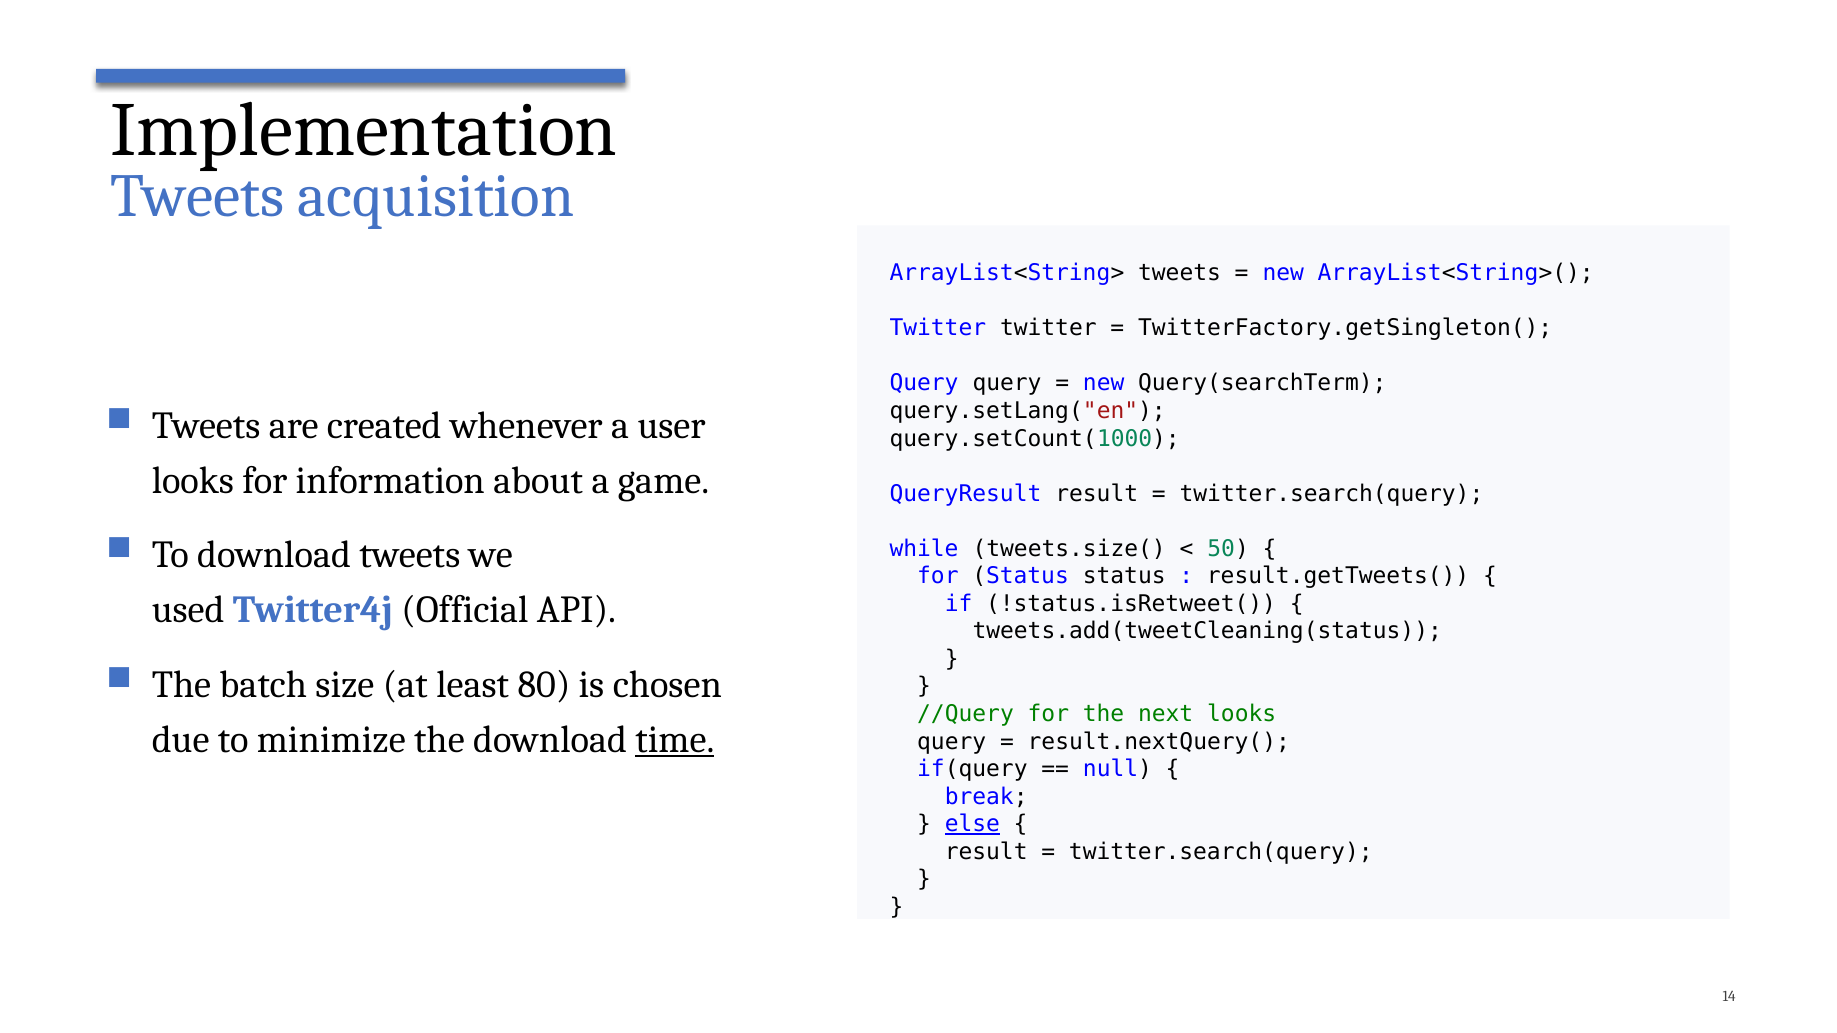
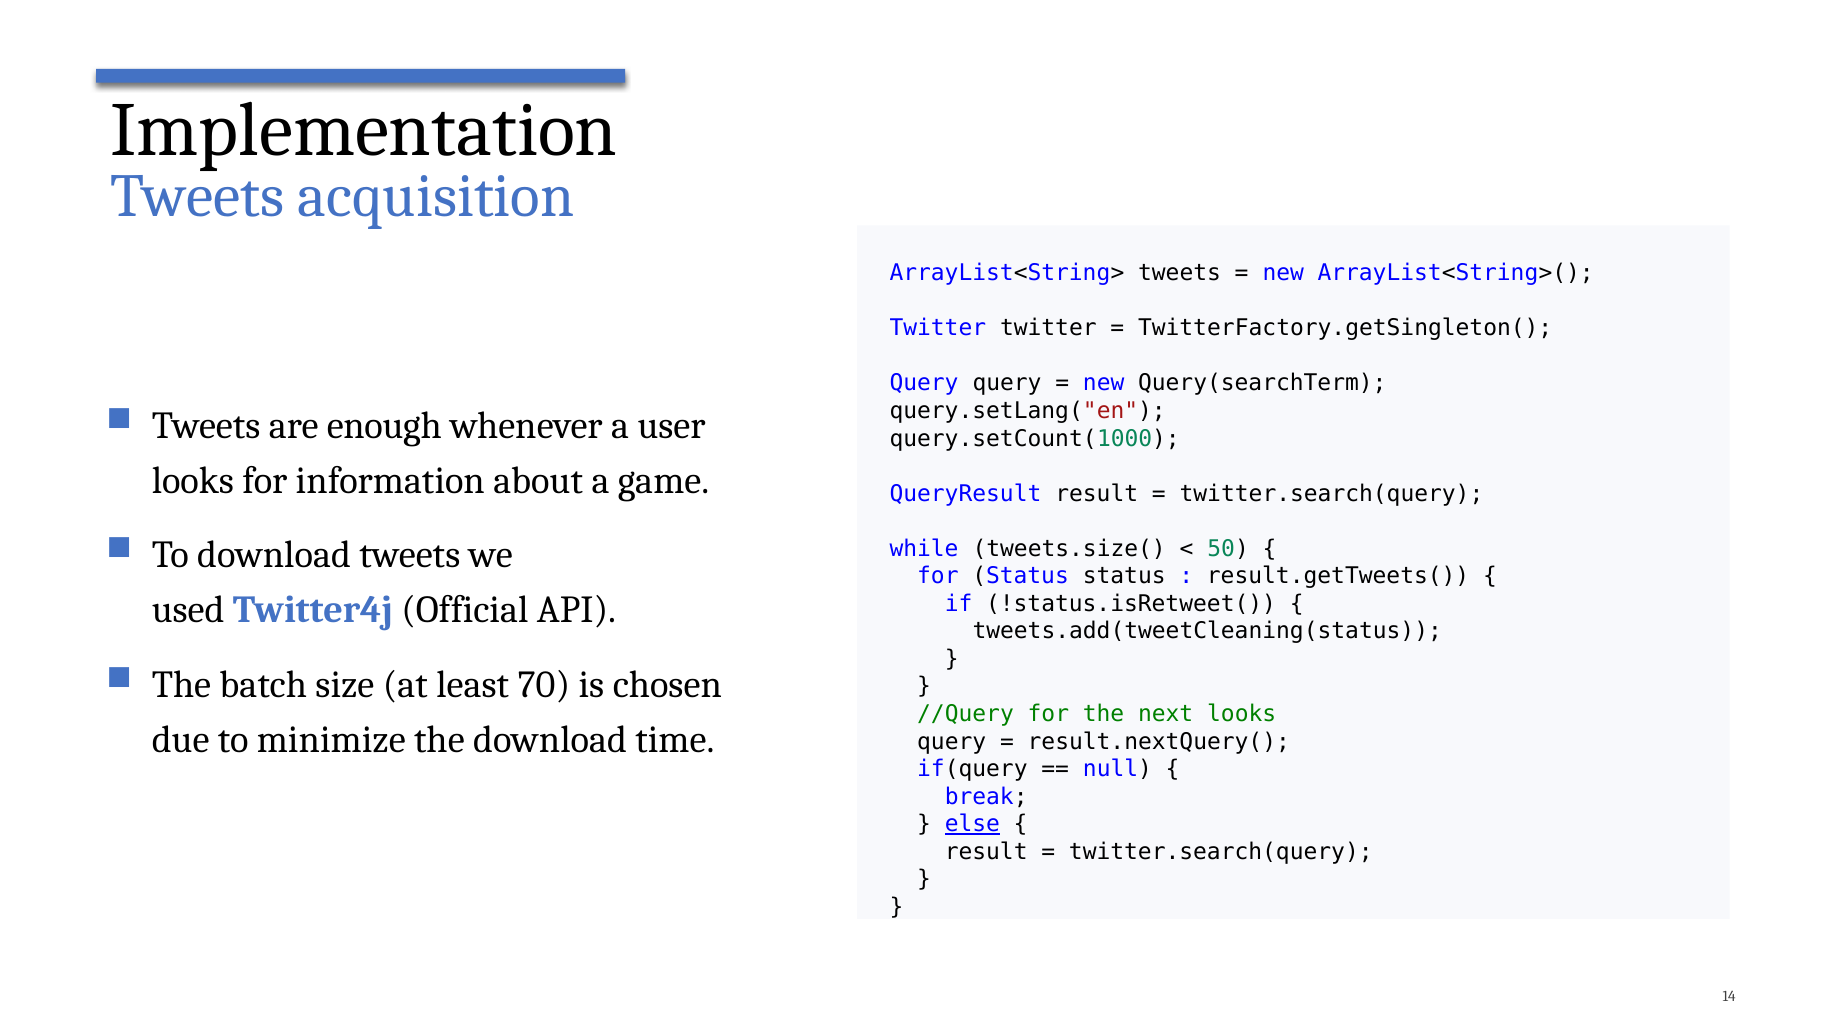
created: created -> enough (384, 426)
80: 80 -> 70 (544, 685)
time underline: present -> none (675, 740)
